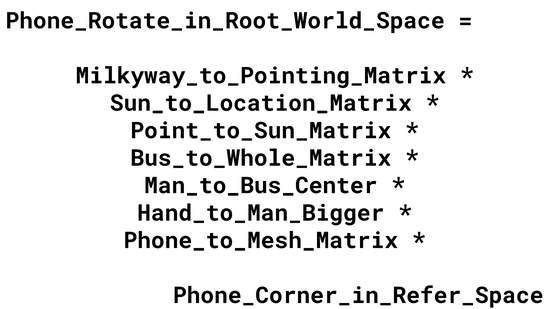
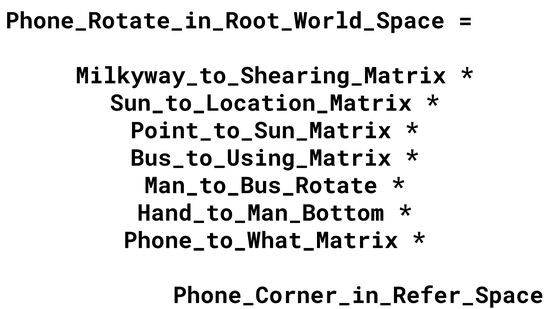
Milkyway_to_Pointing_Matrix: Milkyway_to_Pointing_Matrix -> Milkyway_to_Shearing_Matrix (261, 76)
Bus_to_Whole_Matrix: Bus_to_Whole_Matrix -> Bus_to_Using_Matrix (261, 158)
Man_to_Bus_Center: Man_to_Bus_Center -> Man_to_Bus_Rotate (261, 185)
Hand_to_Man_Bigger: Hand_to_Man_Bigger -> Hand_to_Man_Bottom (261, 213)
Phone_to_Mesh_Matrix: Phone_to_Mesh_Matrix -> Phone_to_What_Matrix (261, 240)
